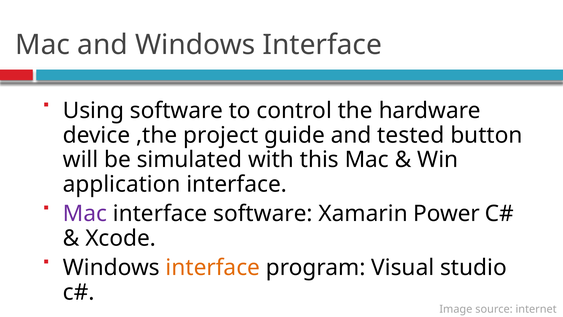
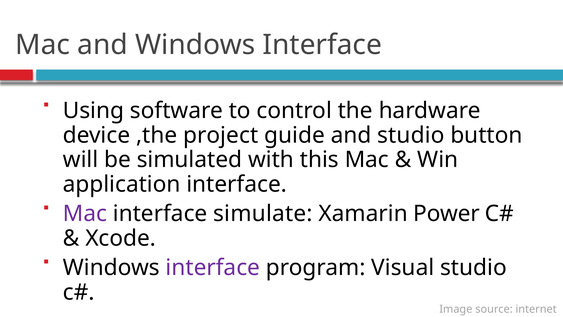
and tested: tested -> studio (411, 135)
interface software: software -> simulate (263, 214)
interface colour: orange -> purple (213, 267)
